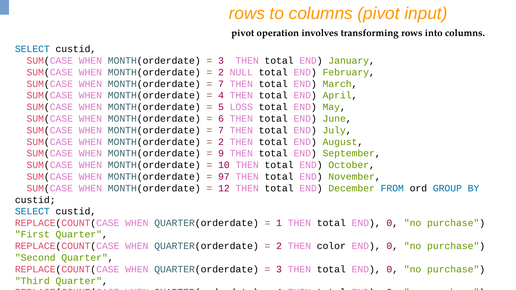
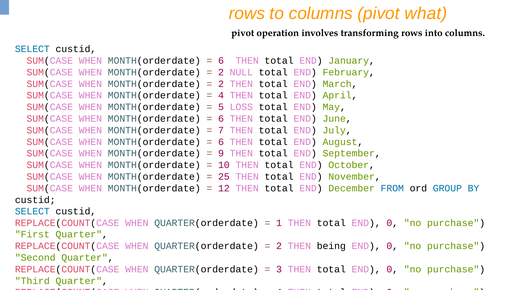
input: input -> what (426, 13)
3: 3 -> 6 (221, 61)
7: 7 -> 2 (221, 84)
2: 2 -> 6 (221, 142)
97: 97 -> 25 (224, 177)
color: color -> being (331, 246)
